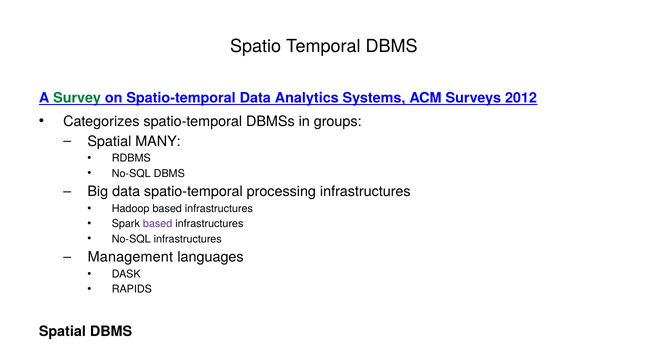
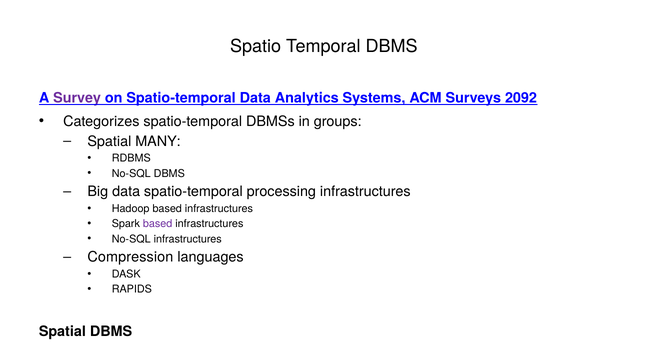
Survey colour: green -> purple (77, 98)
2012: 2012 -> 2092 (521, 98)
Management: Management -> Compression (130, 258)
